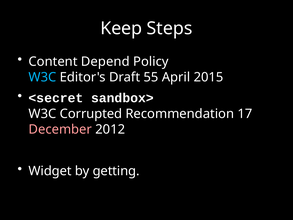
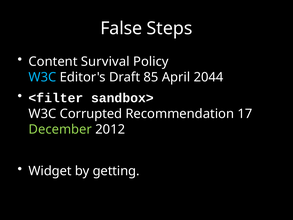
Keep: Keep -> False (121, 28)
Depend: Depend -> Survival (105, 61)
55: 55 -> 85 (151, 77)
2015: 2015 -> 2044 (209, 77)
<secret: <secret -> <filter (56, 98)
December colour: pink -> light green (60, 129)
